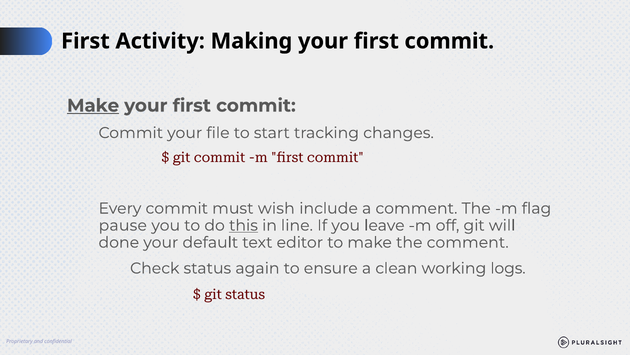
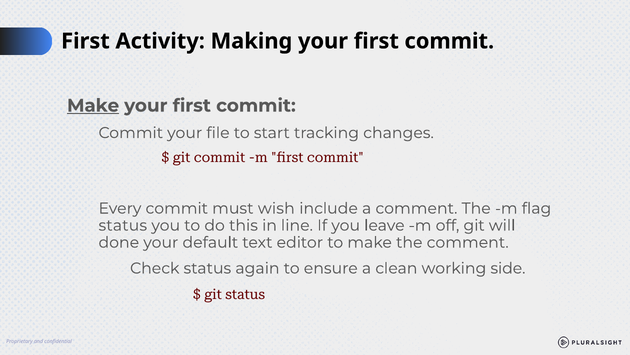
pause: pause -> status (123, 225)
this underline: present -> none (243, 225)
logs: logs -> side (508, 268)
